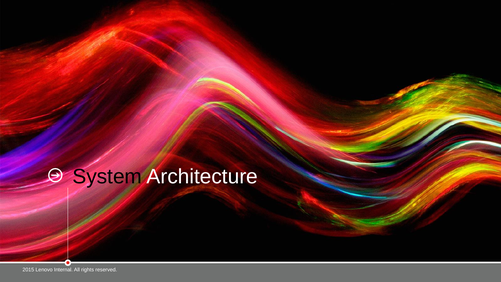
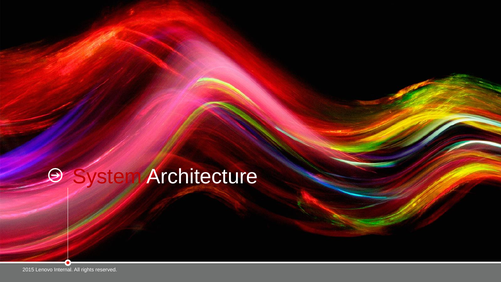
System colour: black -> red (107, 176)
